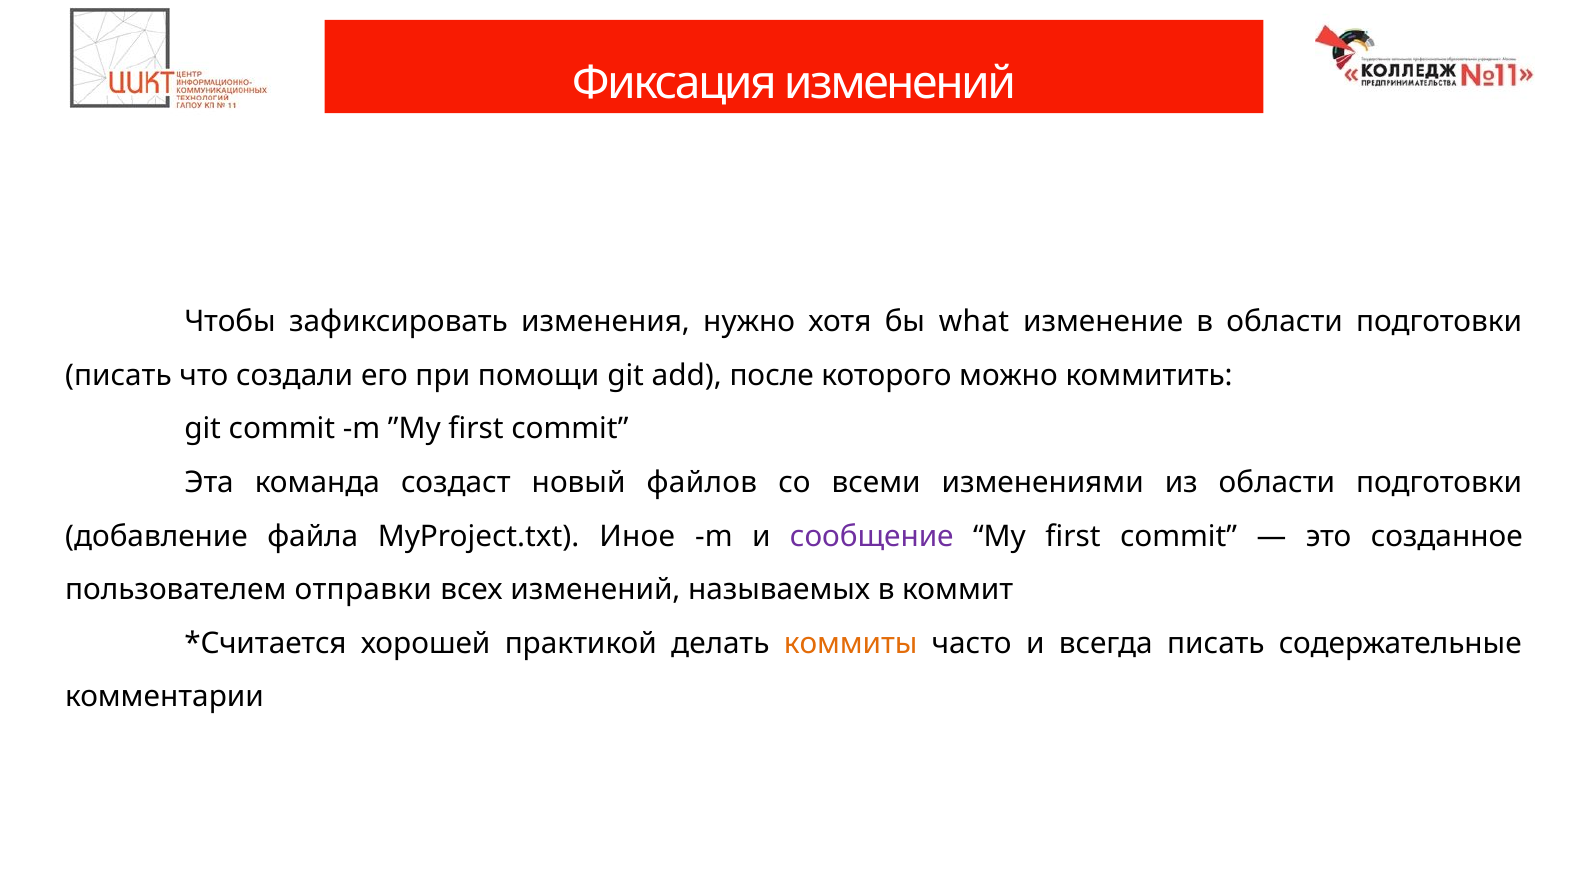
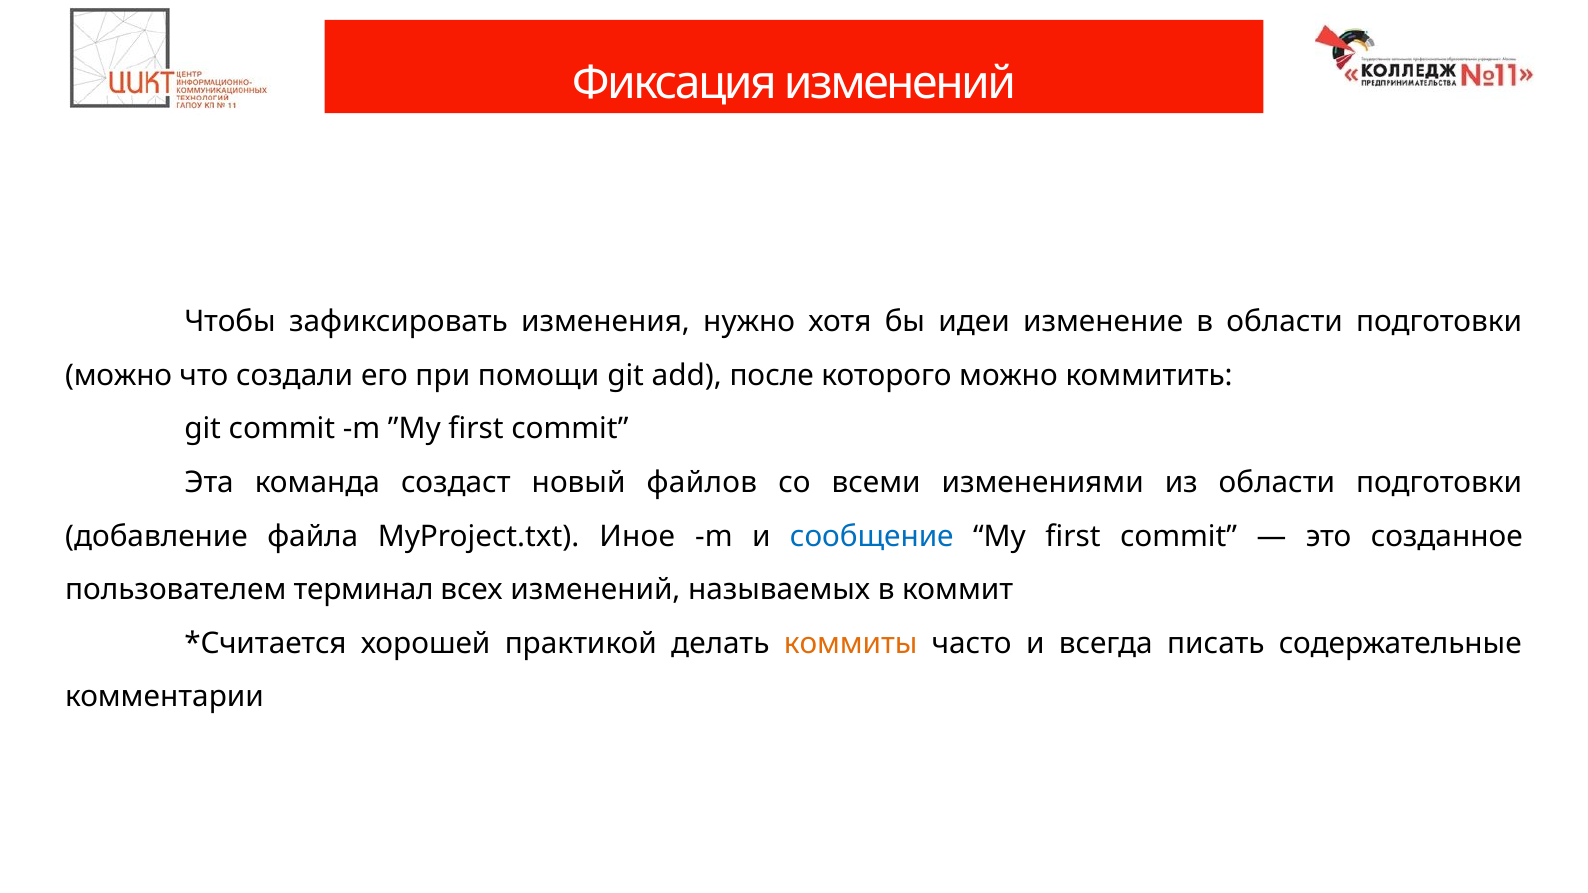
what: what -> идеи (974, 322)
писать: писать -> можно (119, 376)
сообщение colour: purple -> blue (872, 536)
отправки: отправки -> терминал (364, 590)
